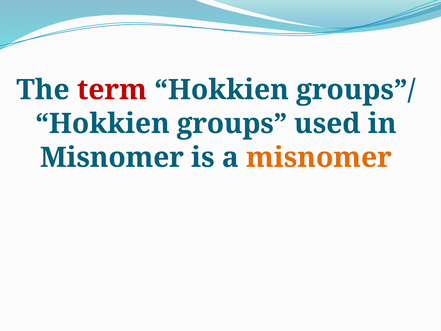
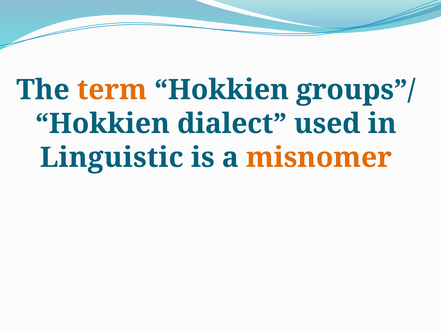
term colour: red -> orange (112, 90)
groups: groups -> dialect (232, 124)
Misnomer: Misnomer -> Linguistic (112, 157)
